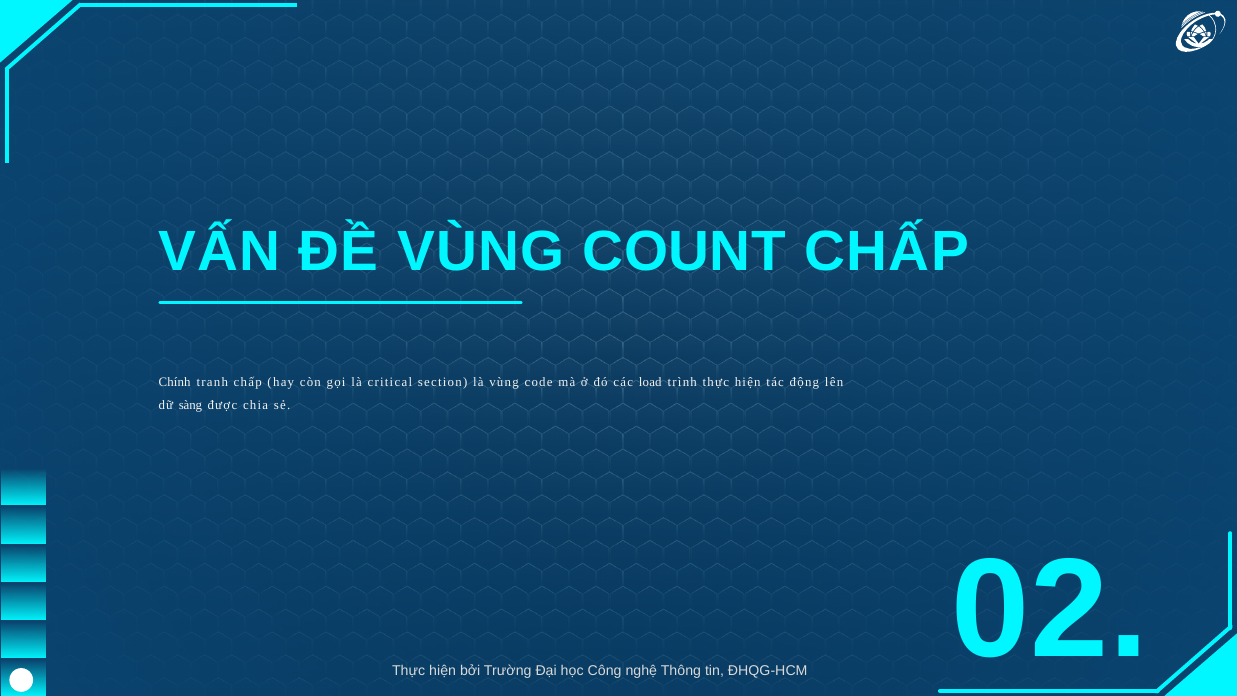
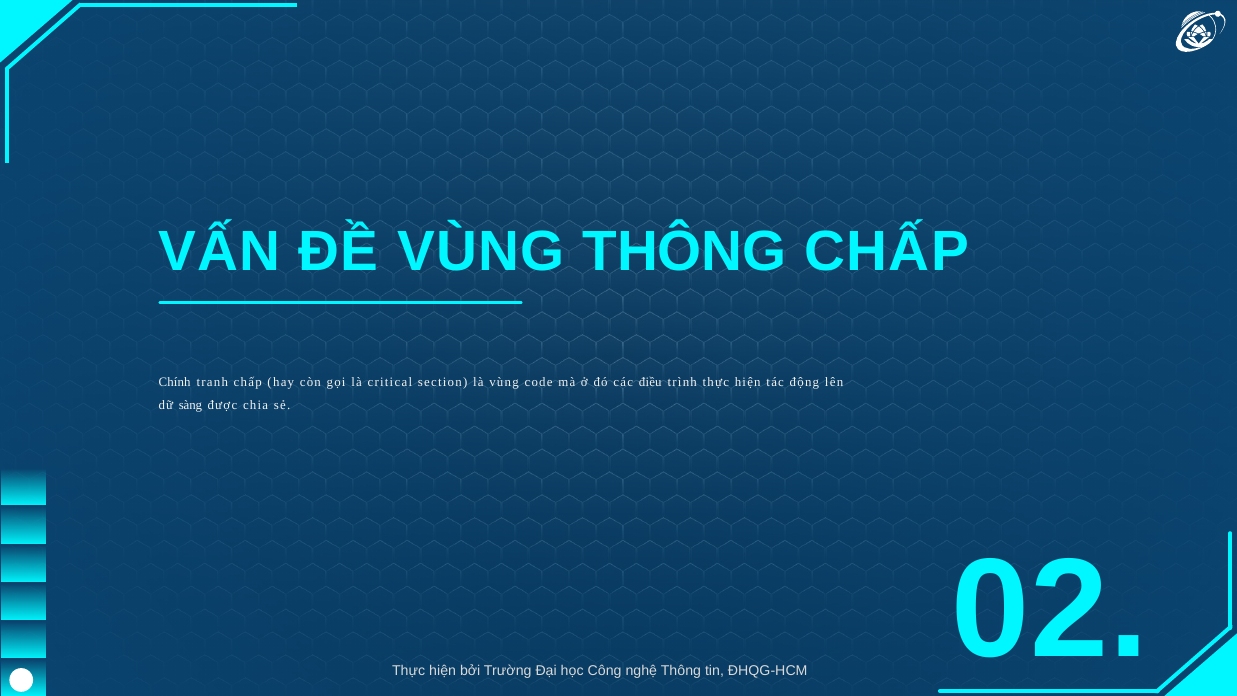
VÙNG COUNT: COUNT -> THÔNG (685, 252)
load: load -> điều (650, 382)
